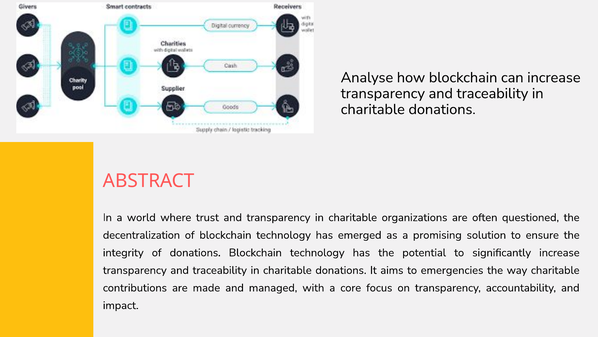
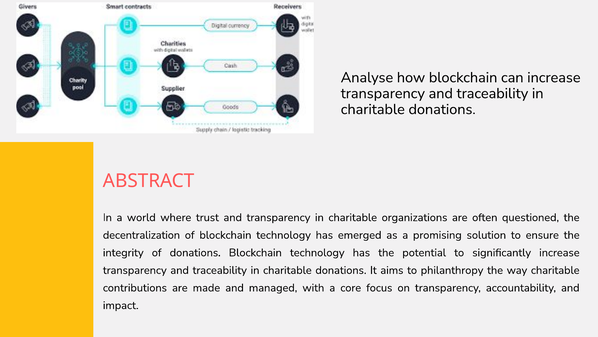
emergencies: emergencies -> philanthropy (452, 270)
